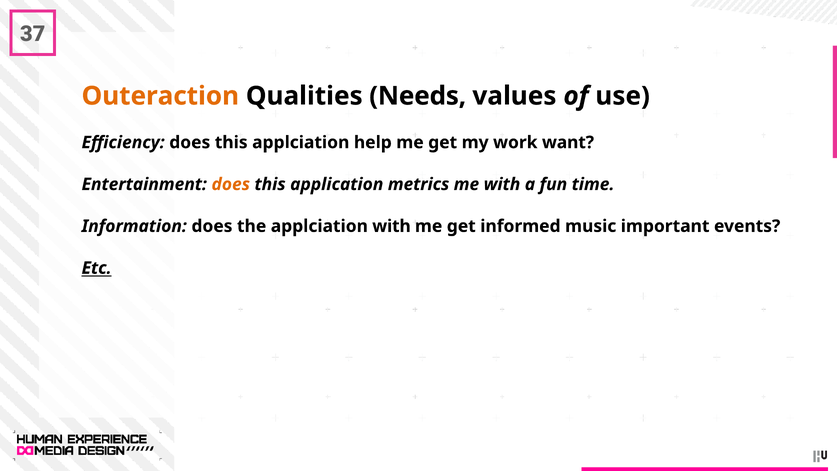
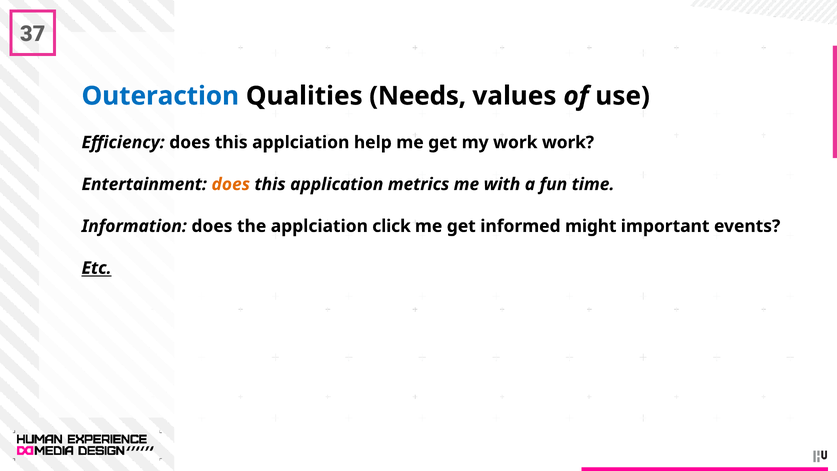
Outeraction colour: orange -> blue (160, 96)
work want: want -> work (568, 142)
applciation with: with -> click (392, 226)
music: music -> might (591, 226)
